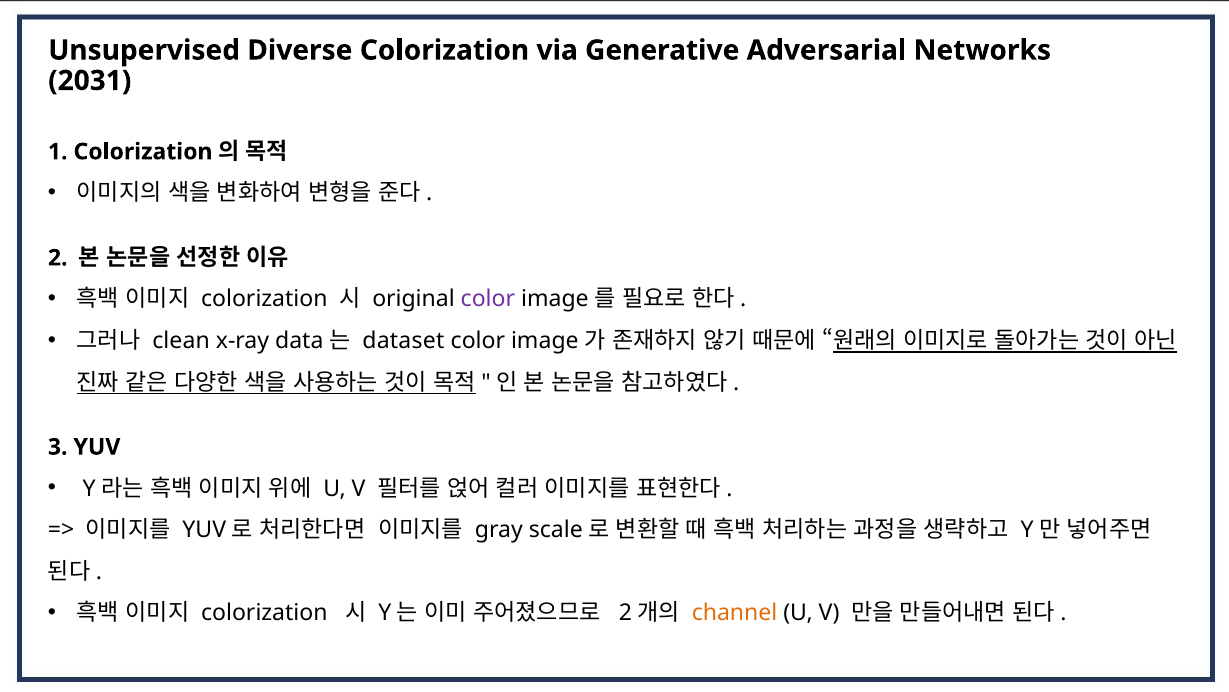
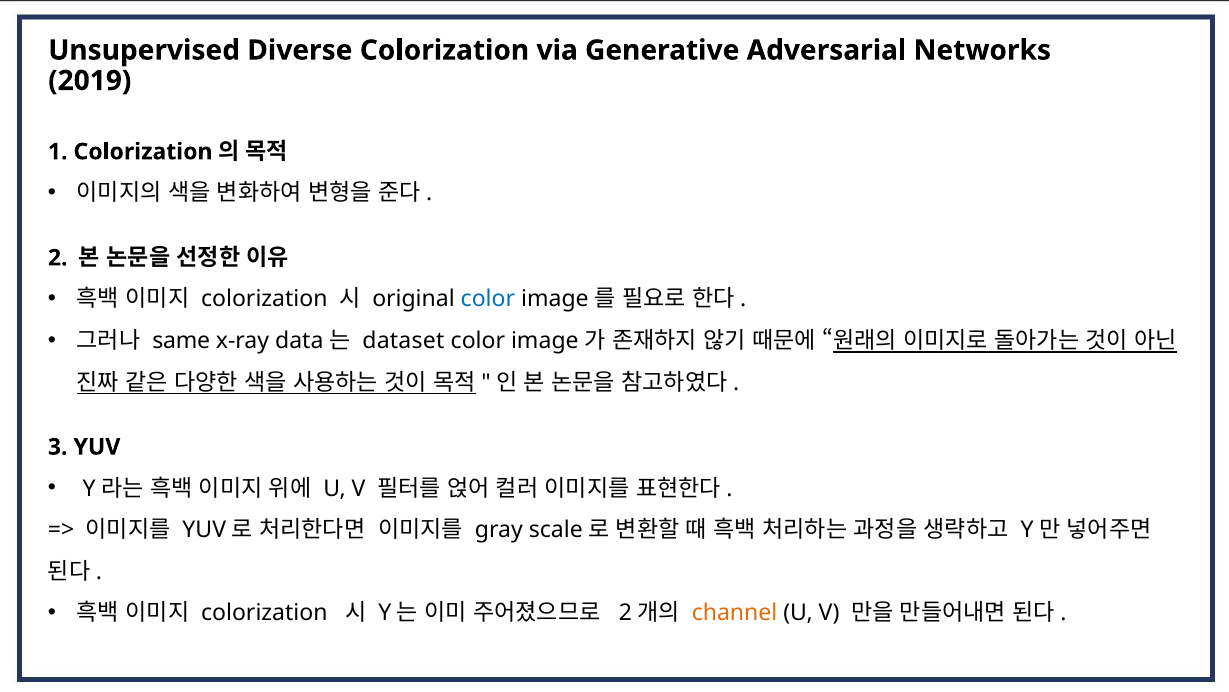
2031: 2031 -> 2019 (90, 81)
color colour: purple -> blue (488, 299)
clean: clean -> same (181, 341)
